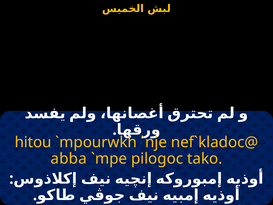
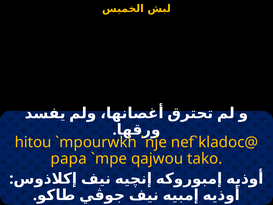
abba: abba -> papa (69, 158)
pilogoc: pilogoc -> qajwou (157, 158)
